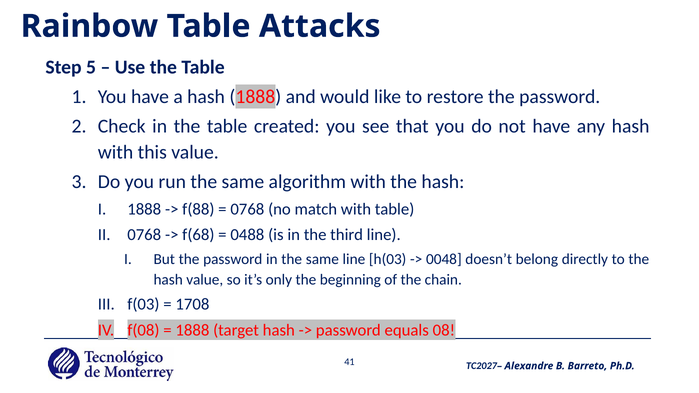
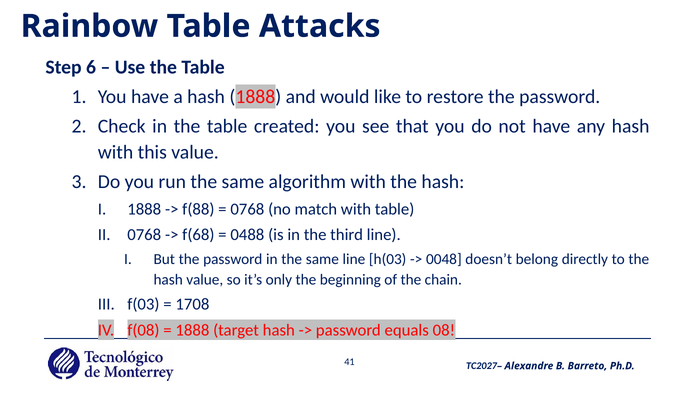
5: 5 -> 6 (91, 67)
